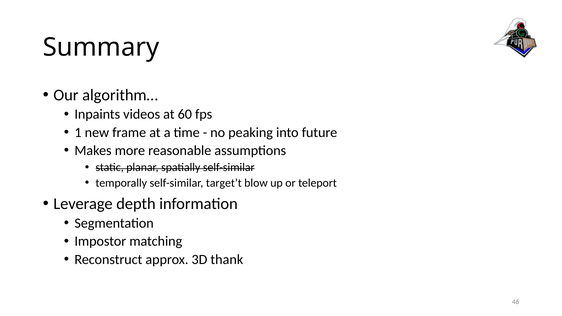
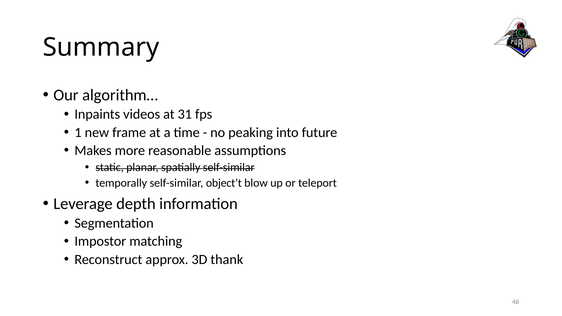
60: 60 -> 31 (185, 114)
target’t: target’t -> object’t (224, 183)
